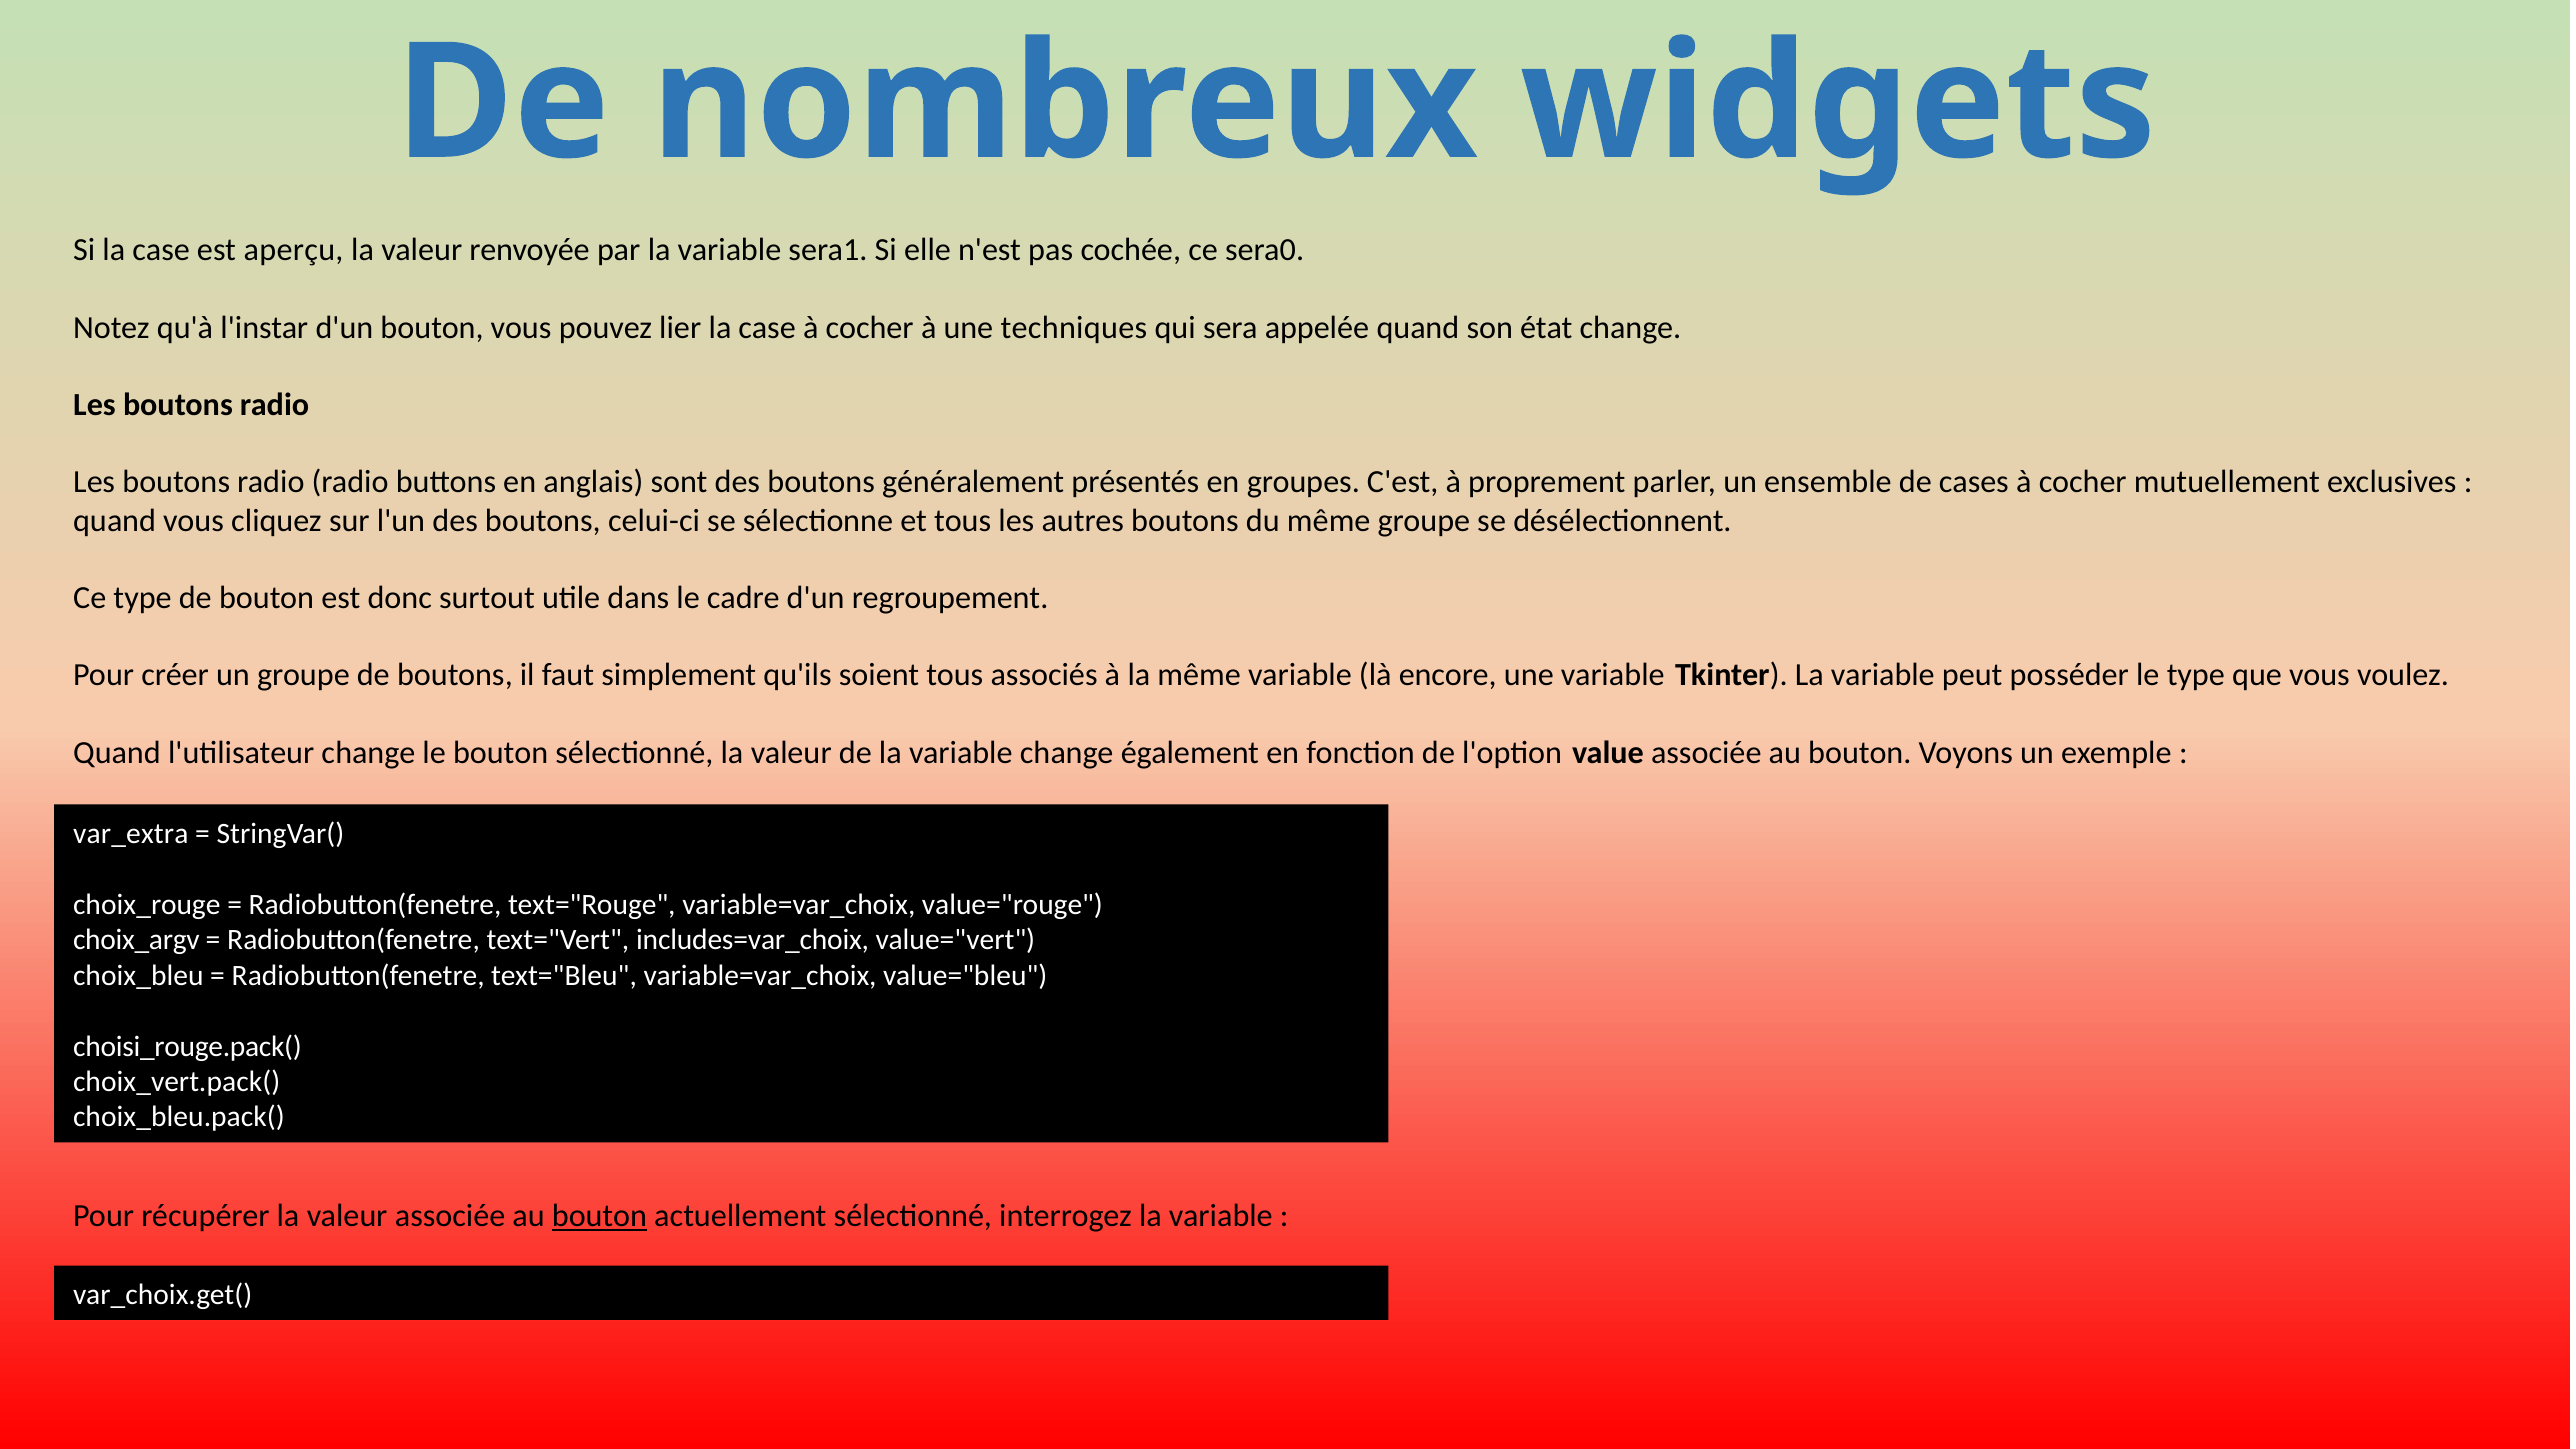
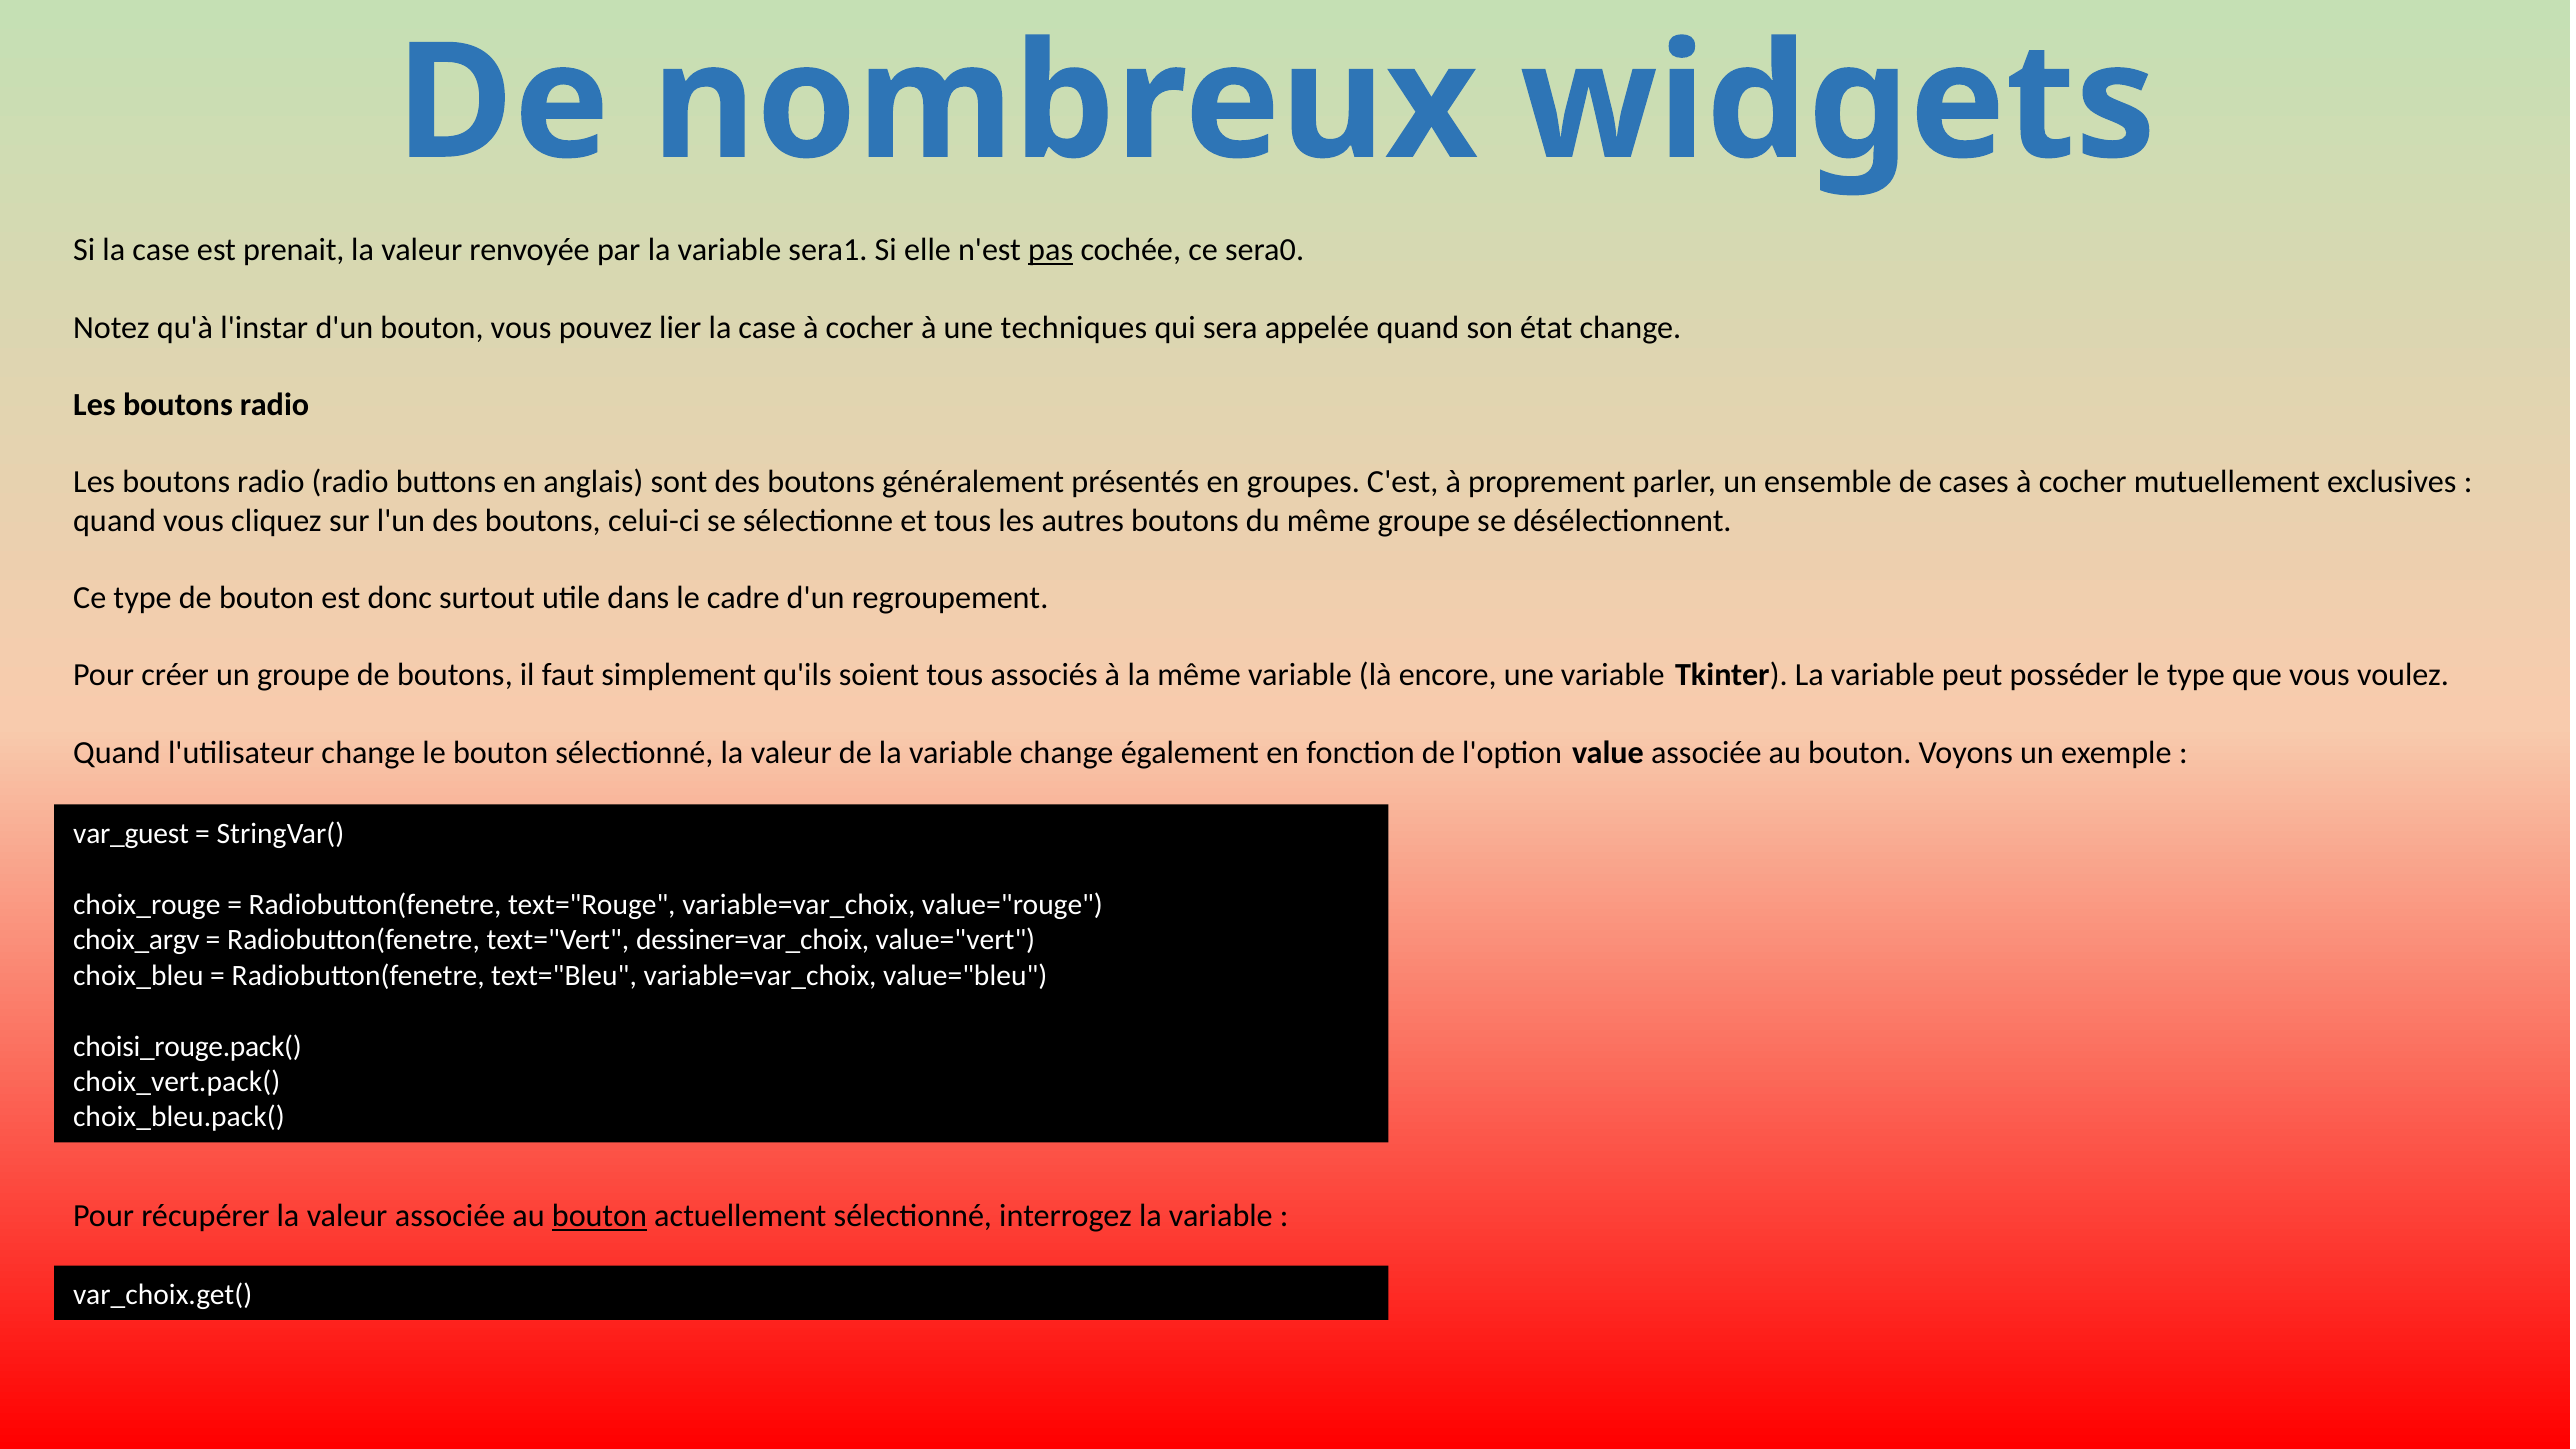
aperçu: aperçu -> prenait (294, 250)
pas underline: none -> present (1051, 250)
var_extra: var_extra -> var_guest (131, 834)
includes=var_choix: includes=var_choix -> dessiner=var_choix (753, 940)
